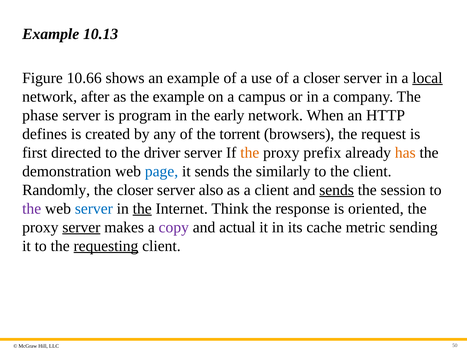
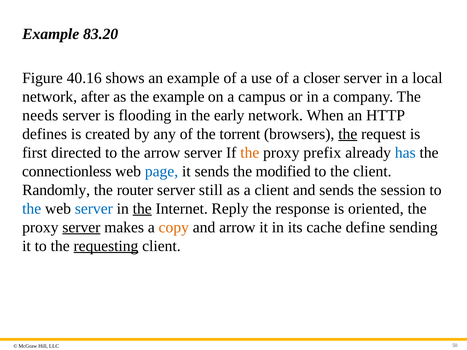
10.13: 10.13 -> 83.20 (101, 34)
10.66: 10.66 -> 40.16 (84, 78)
local underline: present -> none (427, 78)
phase: phase -> needs (40, 115)
program: program -> flooding (145, 115)
the underline: none -> present (348, 134)
the driver: driver -> arrow (162, 153)
has colour: orange -> blue (405, 153)
demonstration: demonstration -> connectionless (67, 171)
similarly: similarly -> modified (283, 171)
the closer: closer -> router (135, 190)
also: also -> still (211, 190)
sends underline: present -> none (337, 190)
the colour: purple -> blue (32, 209)
Think: Think -> Reply (230, 209)
copy colour: purple -> orange (174, 227)
and actual: actual -> arrow (237, 227)
metric: metric -> define (365, 227)
